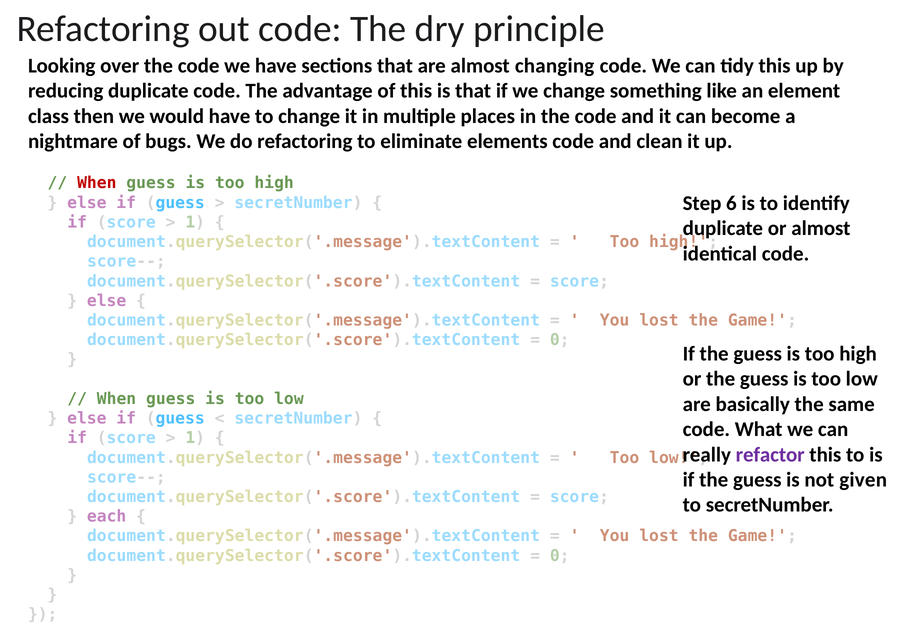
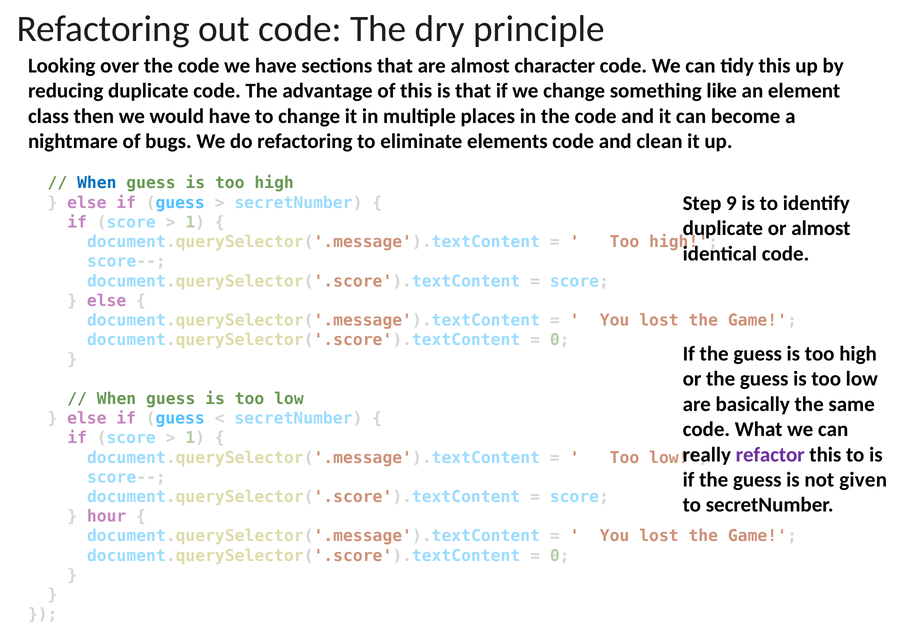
changing: changing -> character (555, 66)
When colour: red -> blue (97, 183)
6: 6 -> 9 (731, 203)
each: each -> hour (107, 516)
